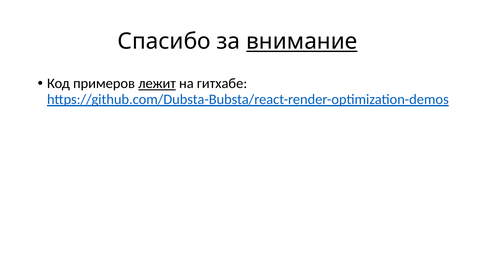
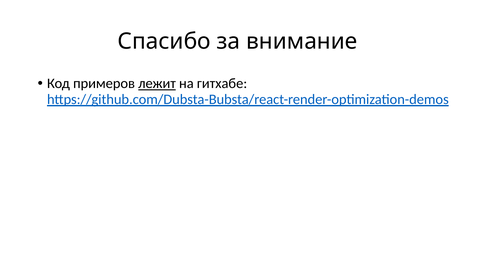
внимание underline: present -> none (302, 42)
